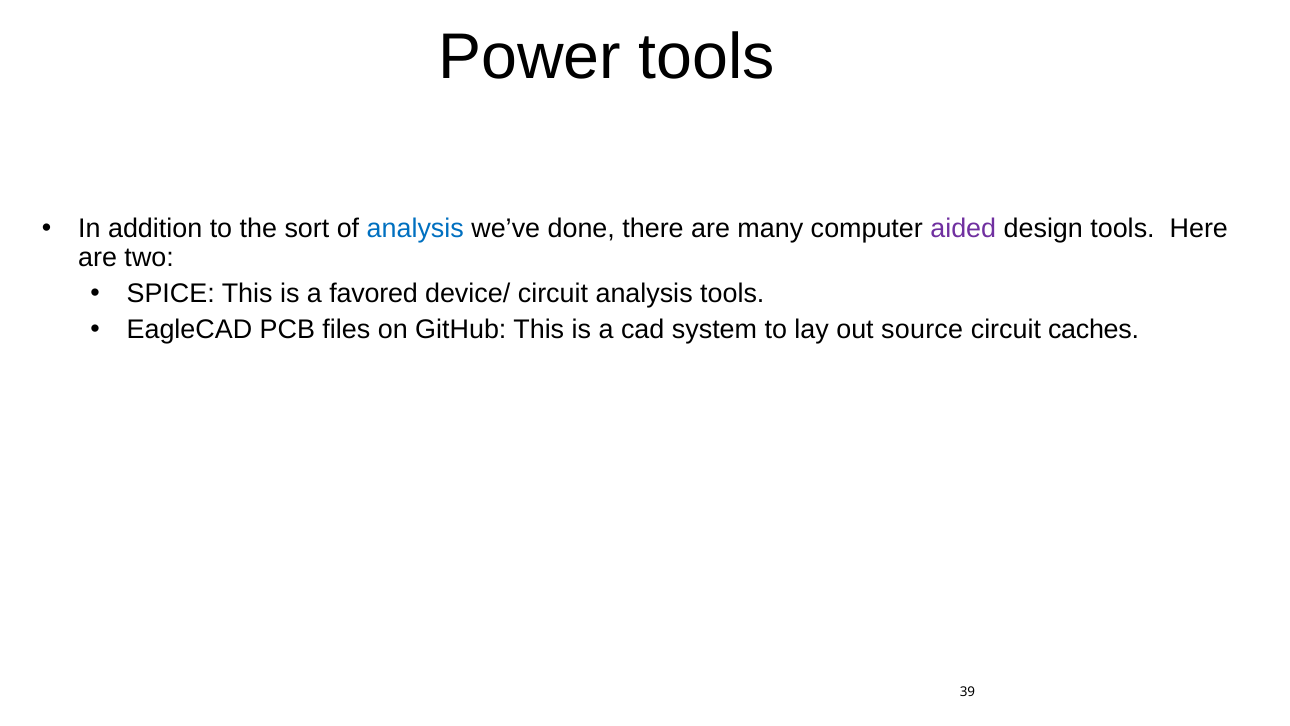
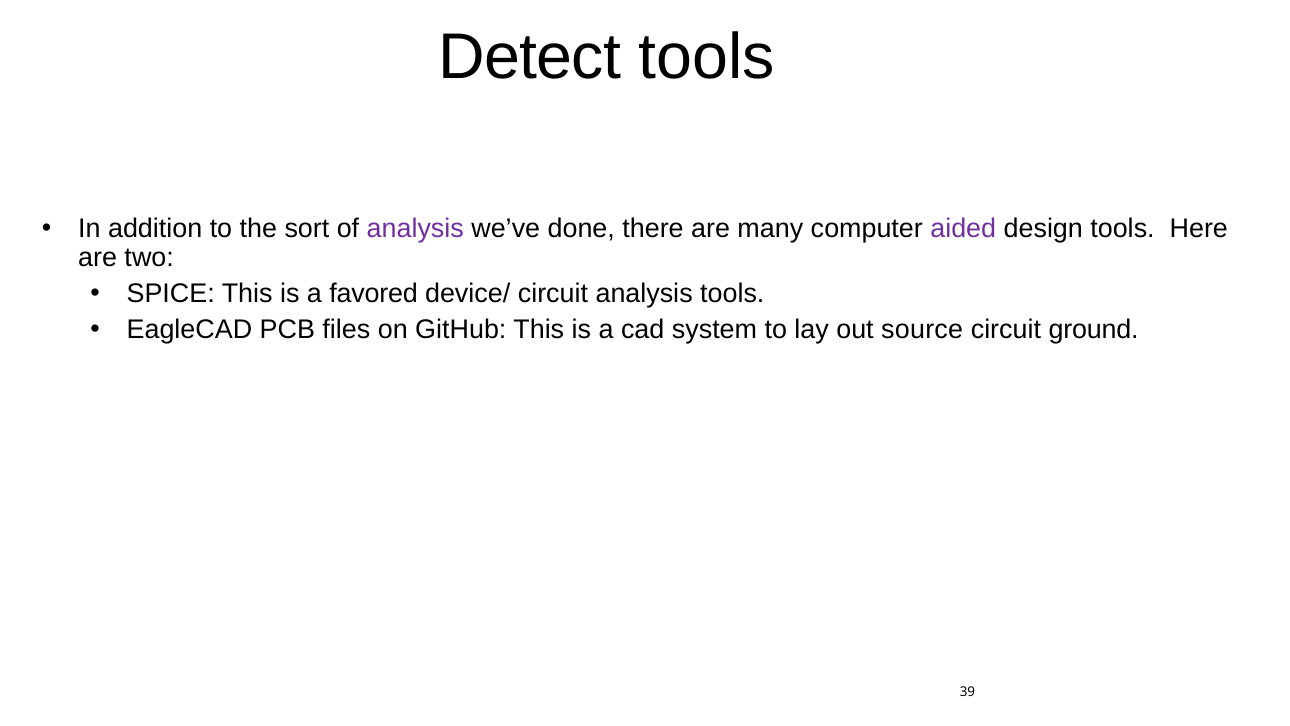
Power: Power -> Detect (530, 58)
analysis colour: blue -> purple (415, 229)
caches: caches -> ground (1093, 329)
